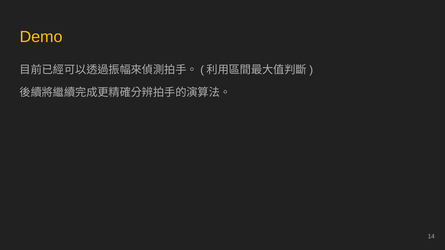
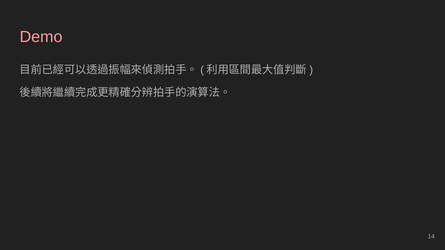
Demo colour: yellow -> pink (41, 37)
